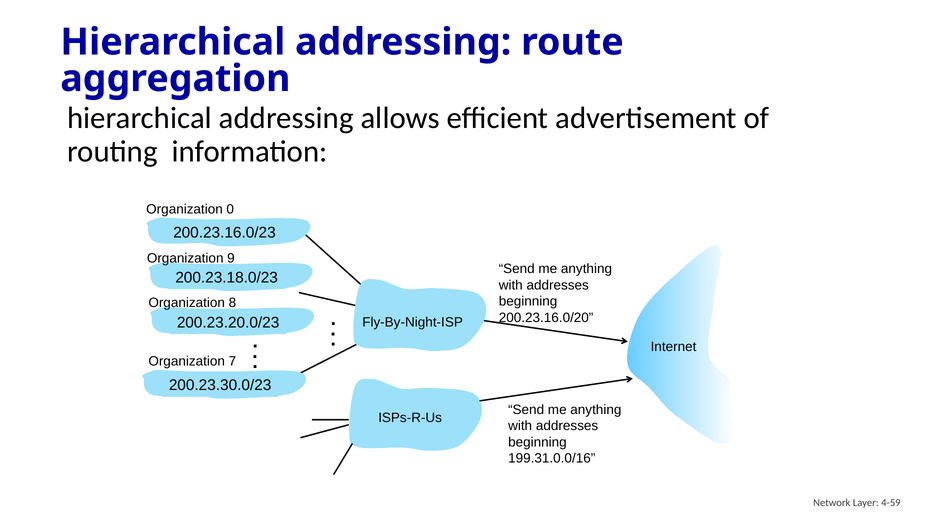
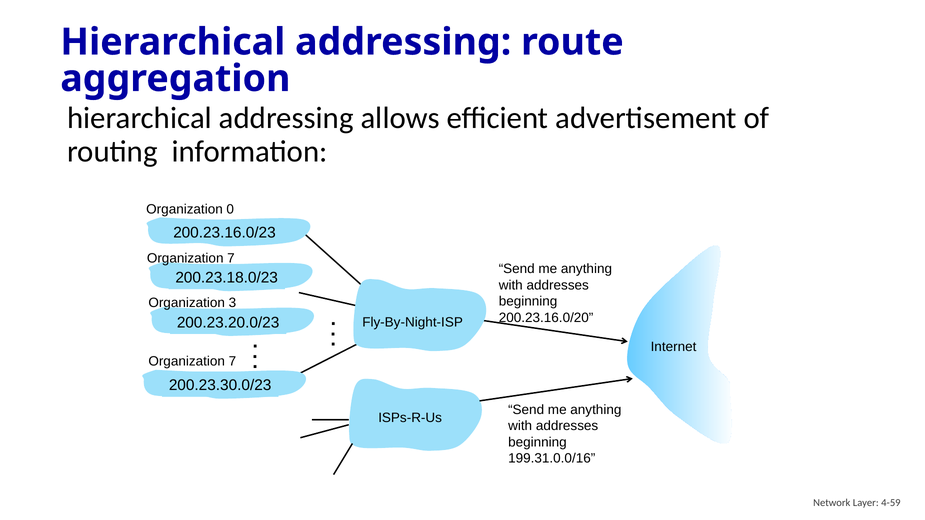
9: 9 -> 7 (231, 258)
8: 8 -> 3 (232, 303)
